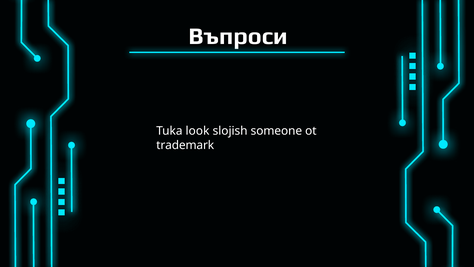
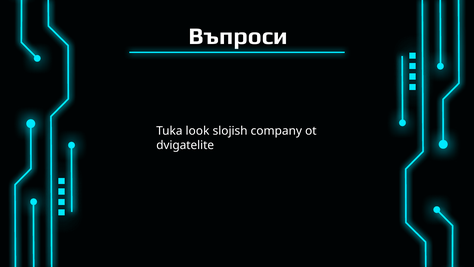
someone: someone -> company (276, 131)
trademark: trademark -> dvigatelite (185, 145)
